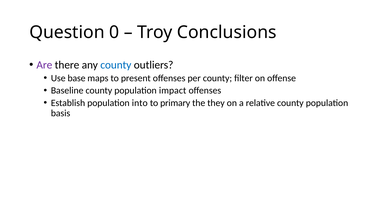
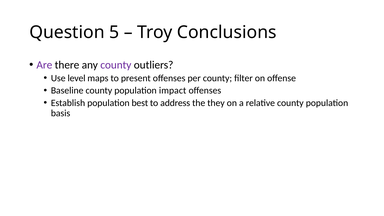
0: 0 -> 5 (114, 32)
county colour: blue -> purple (116, 65)
base: base -> level (77, 78)
into: into -> best (140, 103)
primary: primary -> address (175, 103)
